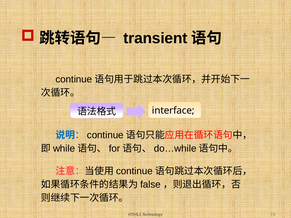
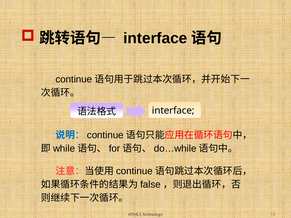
transient: transient -> interface (155, 38)
